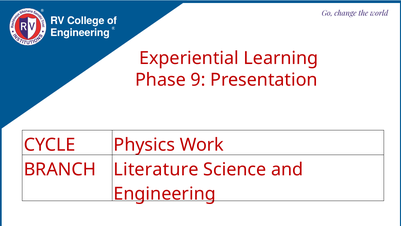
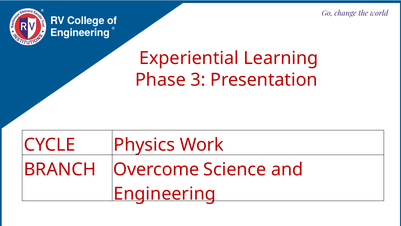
9: 9 -> 3 (198, 80)
Literature: Literature -> Overcome (156, 169)
